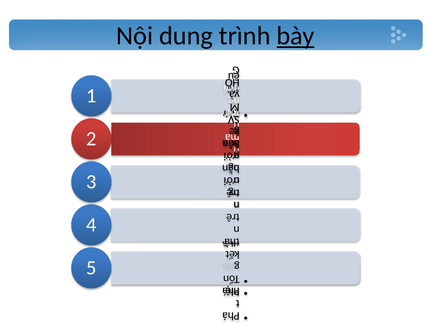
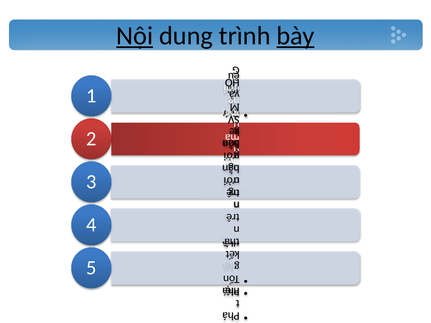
Nội underline: none -> present (135, 36)
